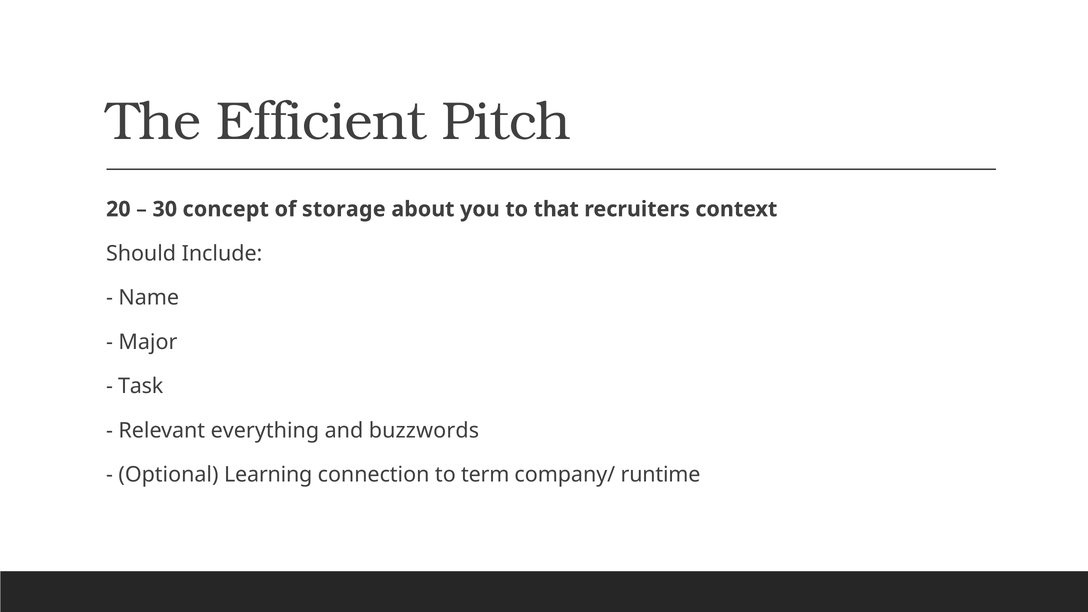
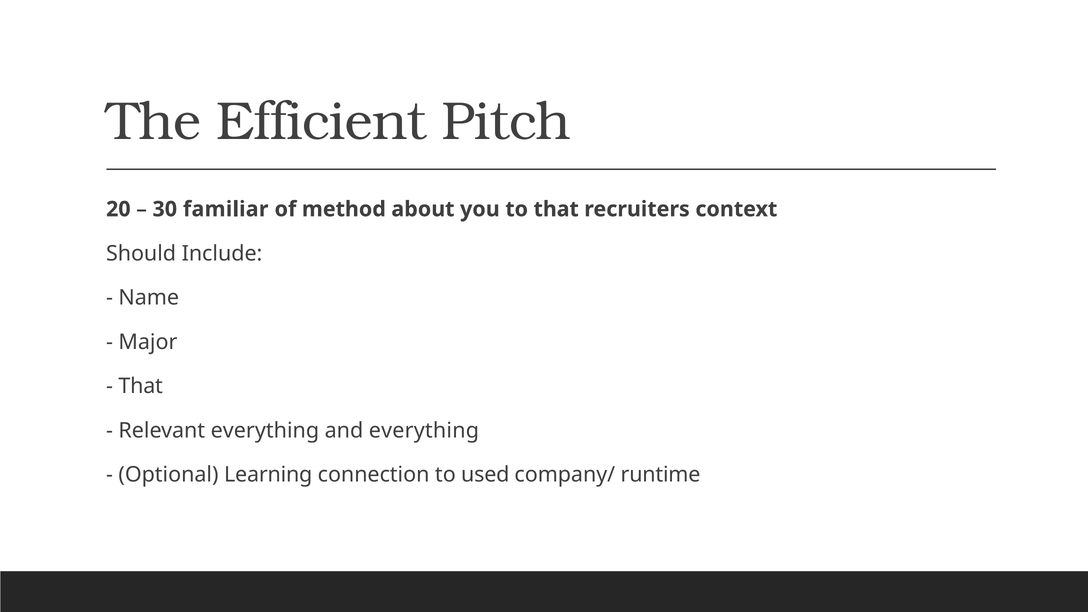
concept: concept -> familiar (226, 209)
storage: storage -> method (344, 209)
Task: Task -> That (141, 386)
and buzzwords: buzzwords -> everything (424, 431)
term: term -> used (485, 475)
